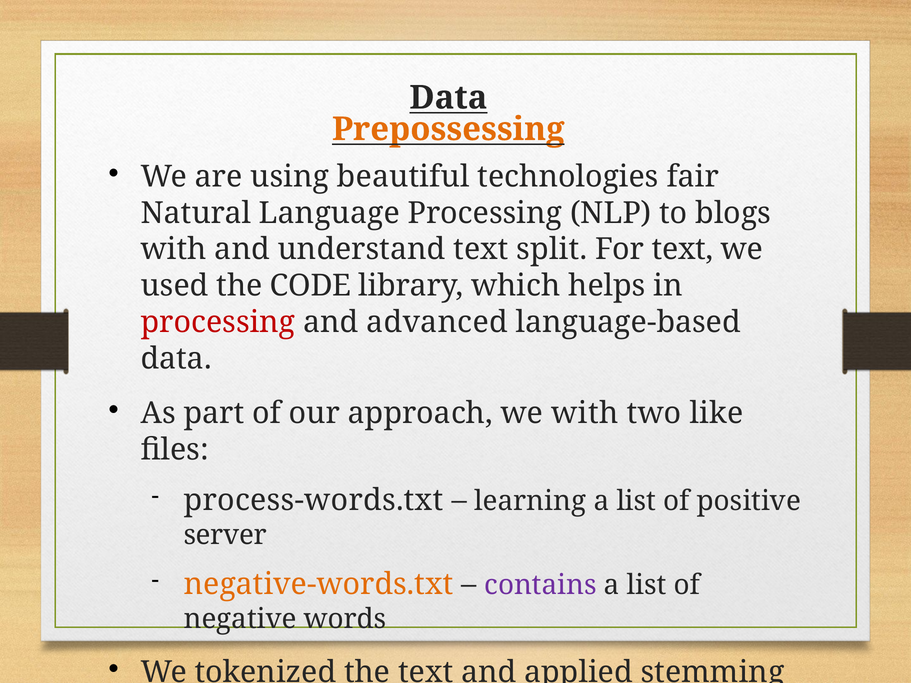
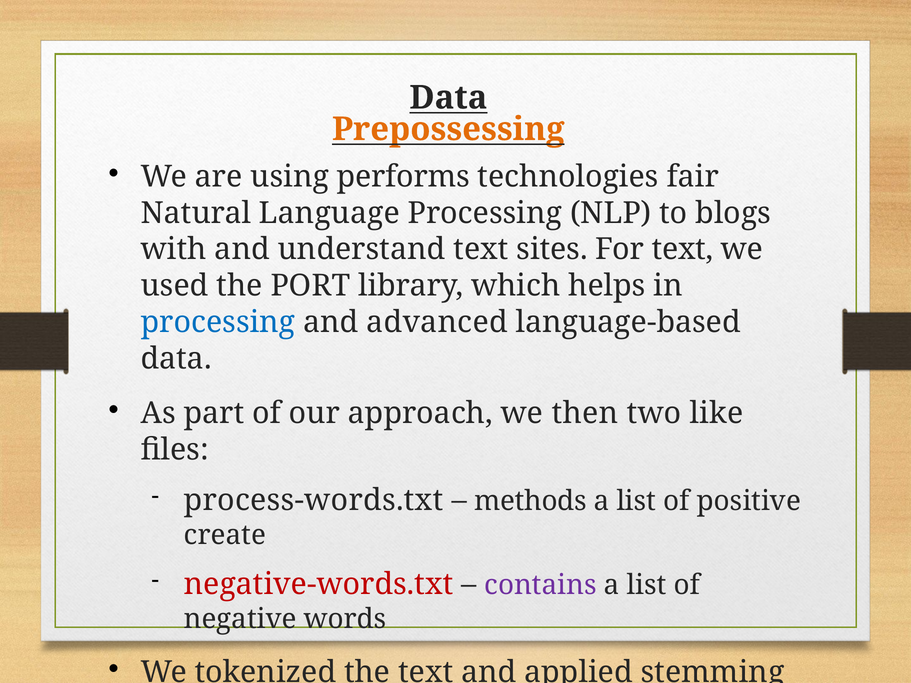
beautiful: beautiful -> performs (403, 177)
split: split -> sites (552, 250)
CODE: CODE -> PORT (310, 286)
processing colour: red -> blue (218, 322)
we with: with -> then (585, 413)
learning: learning -> methods (530, 501)
server: server -> create (225, 535)
negative-words.txt colour: orange -> red (319, 585)
